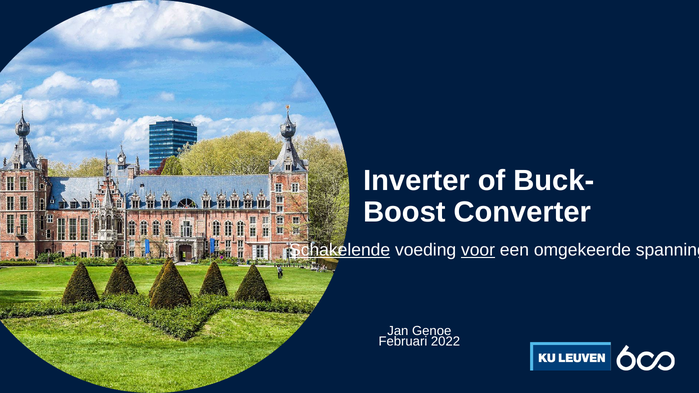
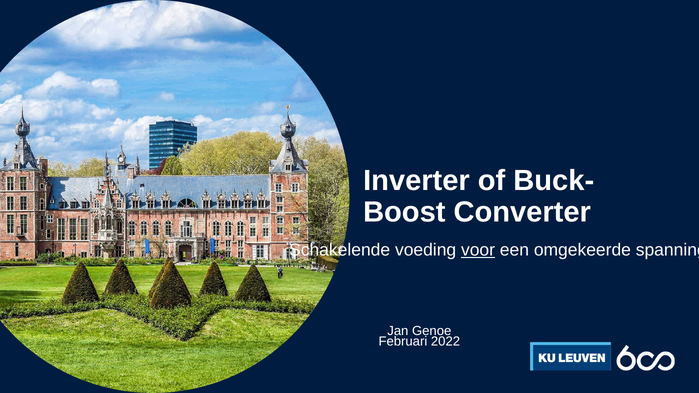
Schakelende underline: present -> none (340, 250)
